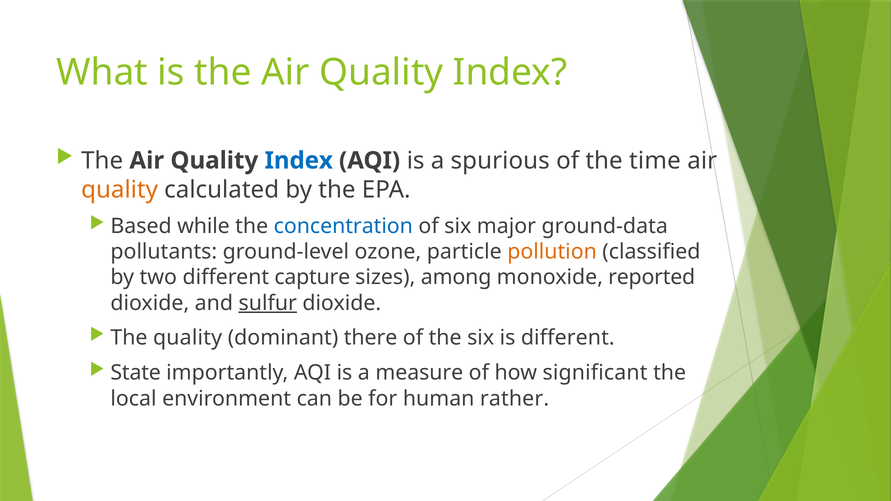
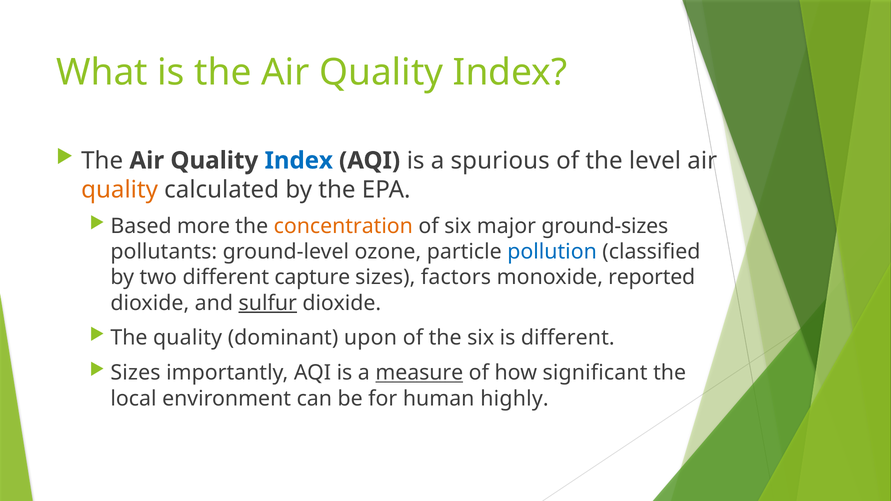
time: time -> level (655, 161)
while: while -> more (204, 226)
concentration colour: blue -> orange (343, 226)
ground-data: ground-data -> ground-sizes (605, 226)
pollution colour: orange -> blue (552, 252)
among: among -> factors (456, 277)
there: there -> upon (370, 338)
State: State -> Sizes (135, 373)
measure underline: none -> present (419, 373)
rather: rather -> highly (514, 399)
